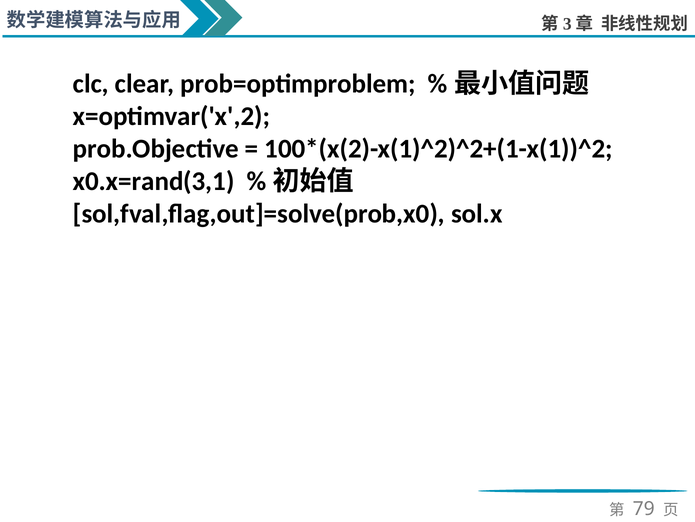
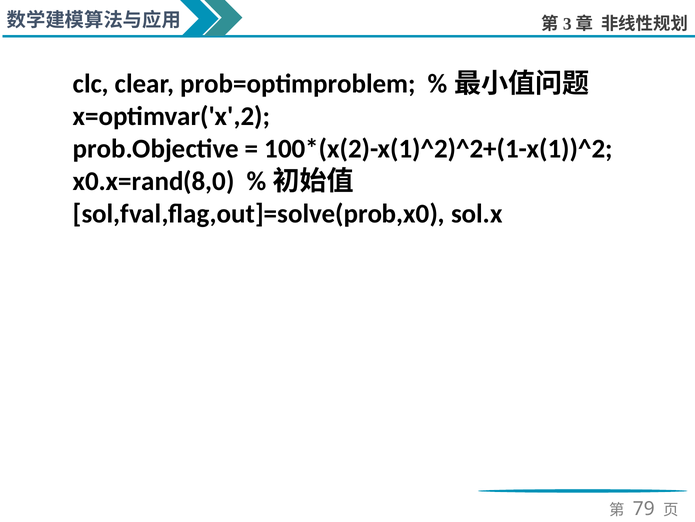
x0.x=rand(3,1: x0.x=rand(3,1 -> x0.x=rand(8,0 (154, 181)
